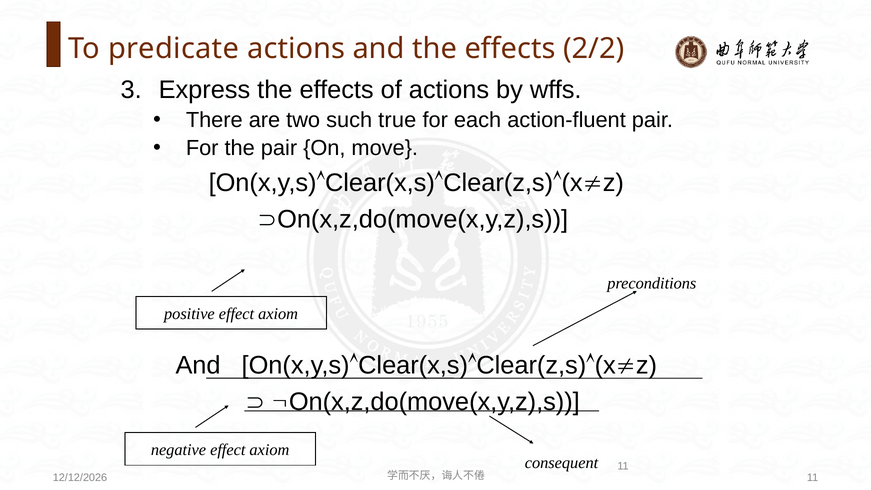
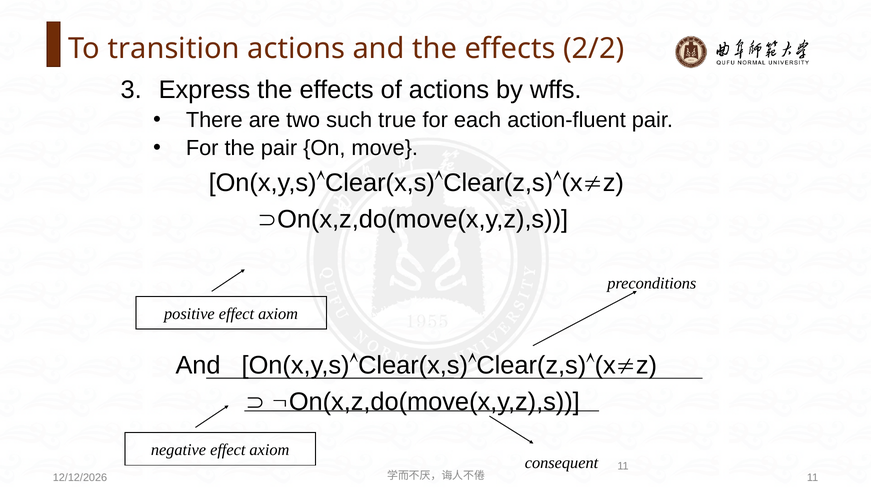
predicate: predicate -> transition (174, 48)
